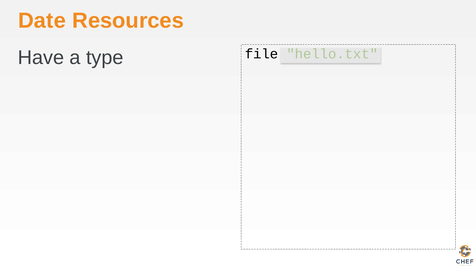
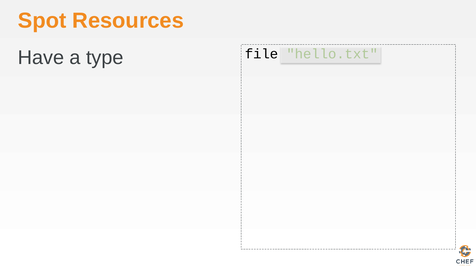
Date: Date -> Spot (42, 21)
